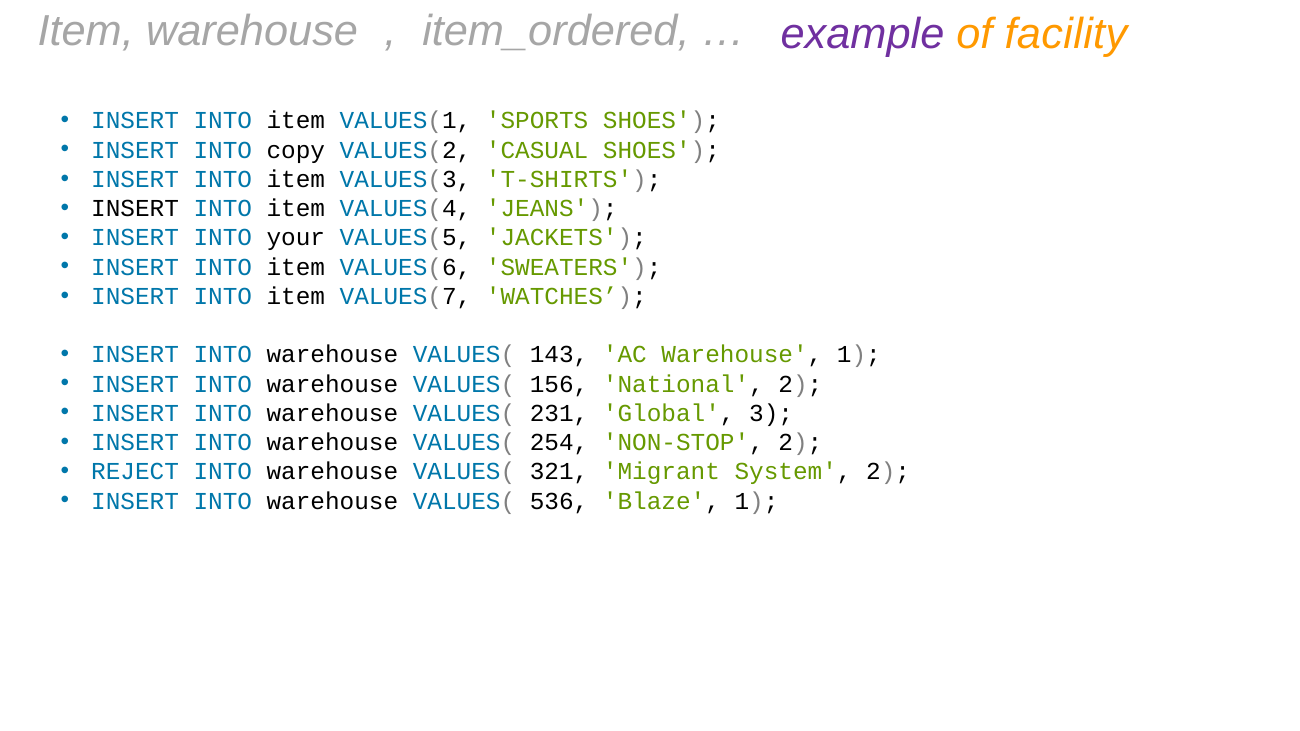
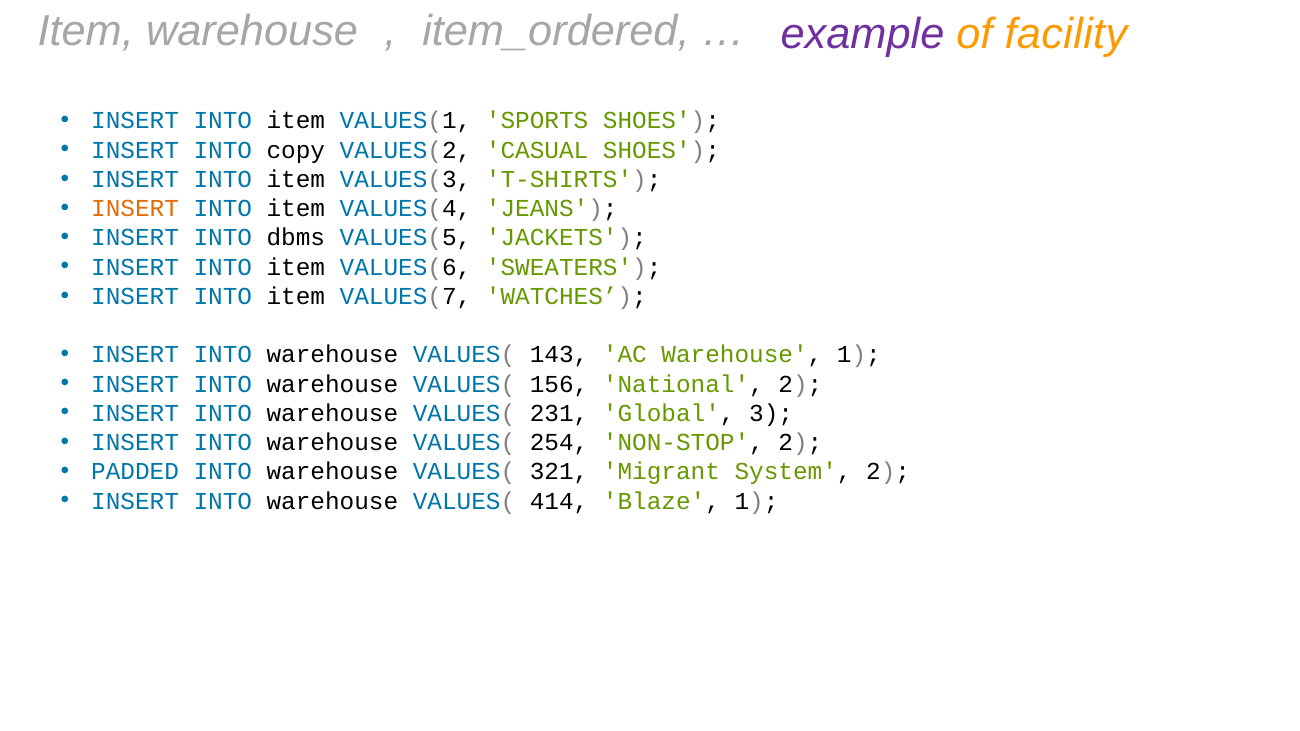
INSERT colour: black -> orange (135, 209)
your: your -> dbms (296, 238)
REJECT: REJECT -> PADDED (135, 472)
536: 536 -> 414 (559, 501)
